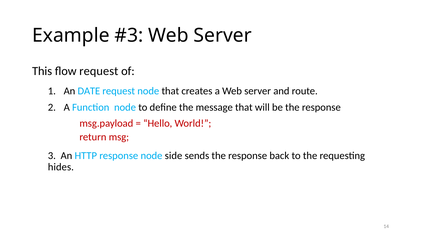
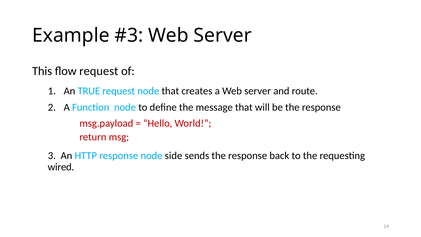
DATE: DATE -> TRUE (89, 91)
hides: hides -> wired (61, 167)
